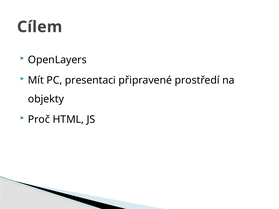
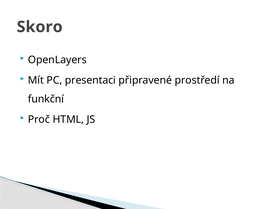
Cílem: Cílem -> Skoro (40, 27)
objekty: objekty -> funkční (46, 99)
